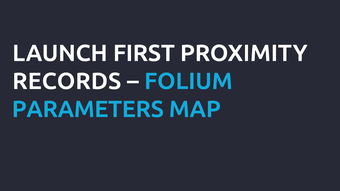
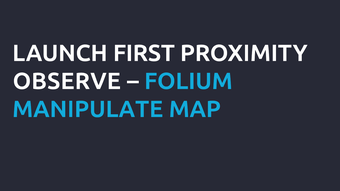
RECORDS: RECORDS -> OBSERVE (67, 81)
PARAMETERS: PARAMETERS -> MANIPULATE (88, 109)
